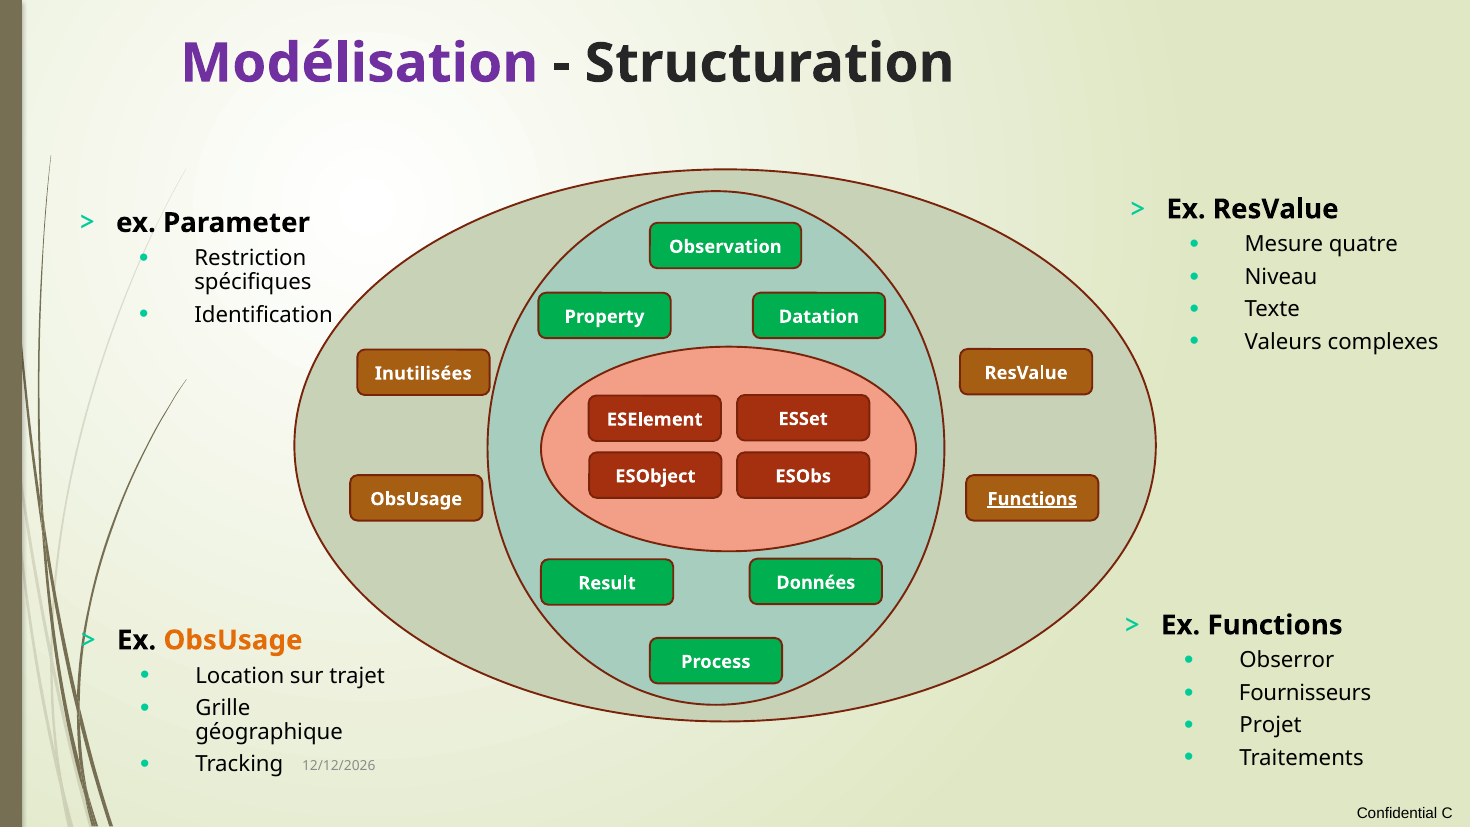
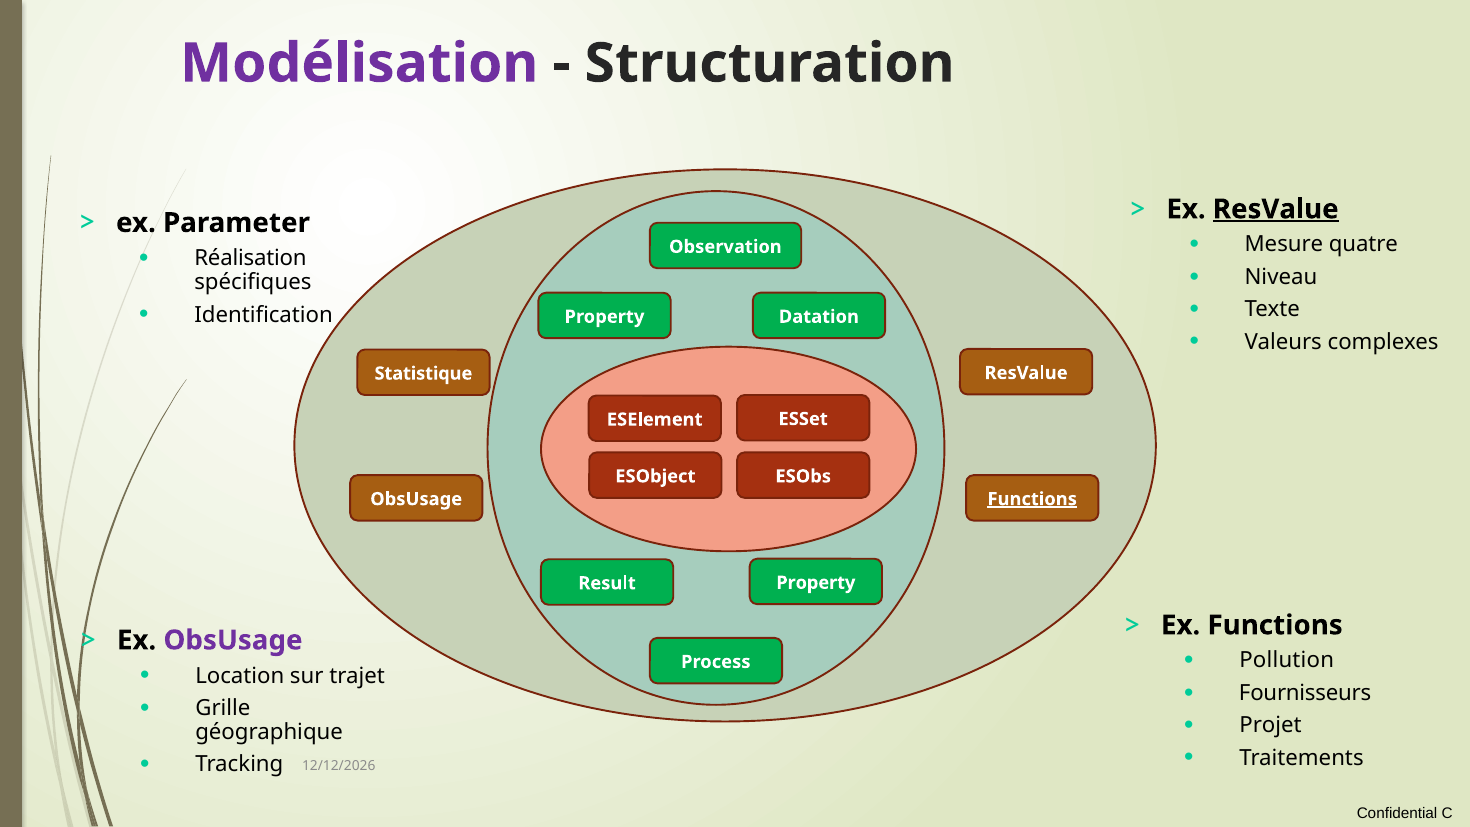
ResValue underline: none -> present (1276, 209)
Restriction: Restriction -> Réalisation (251, 258)
Inutilisées: Inutilisées -> Statistique (423, 373)
Result Données: Données -> Property (816, 583)
ObsUsage colour: orange -> purple (233, 640)
Obserror: Obserror -> Pollution (1287, 661)
